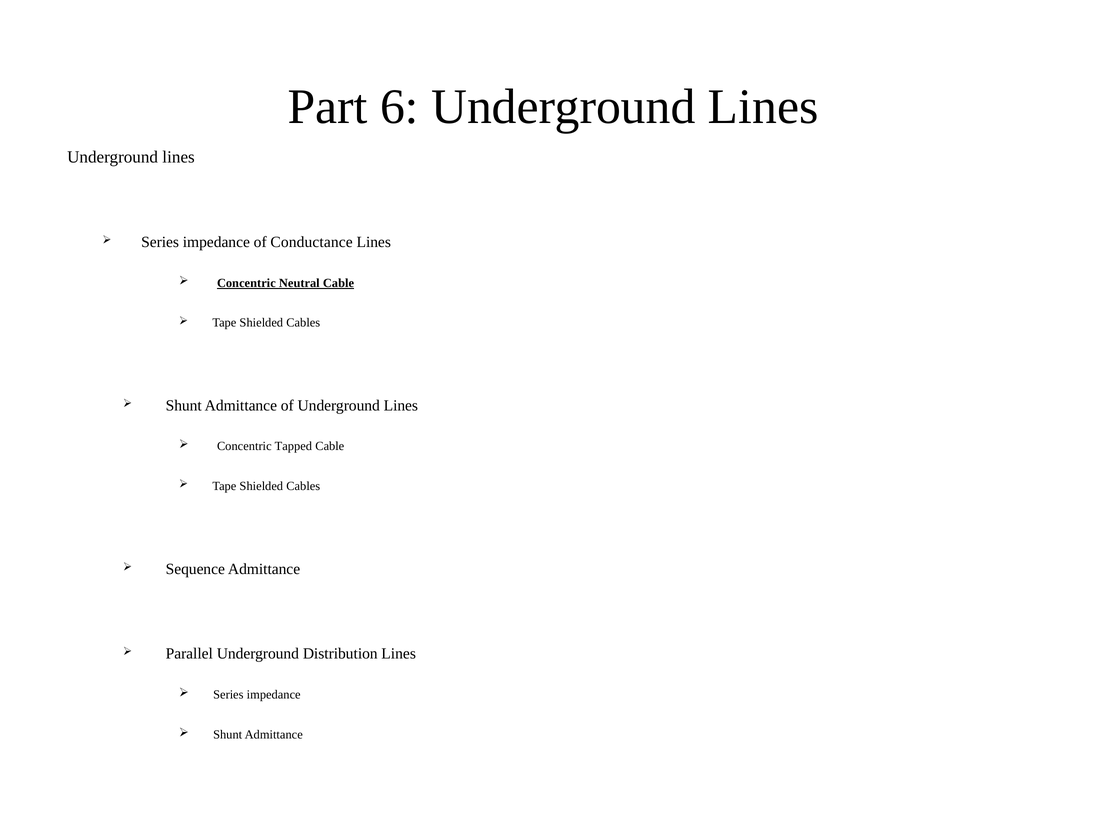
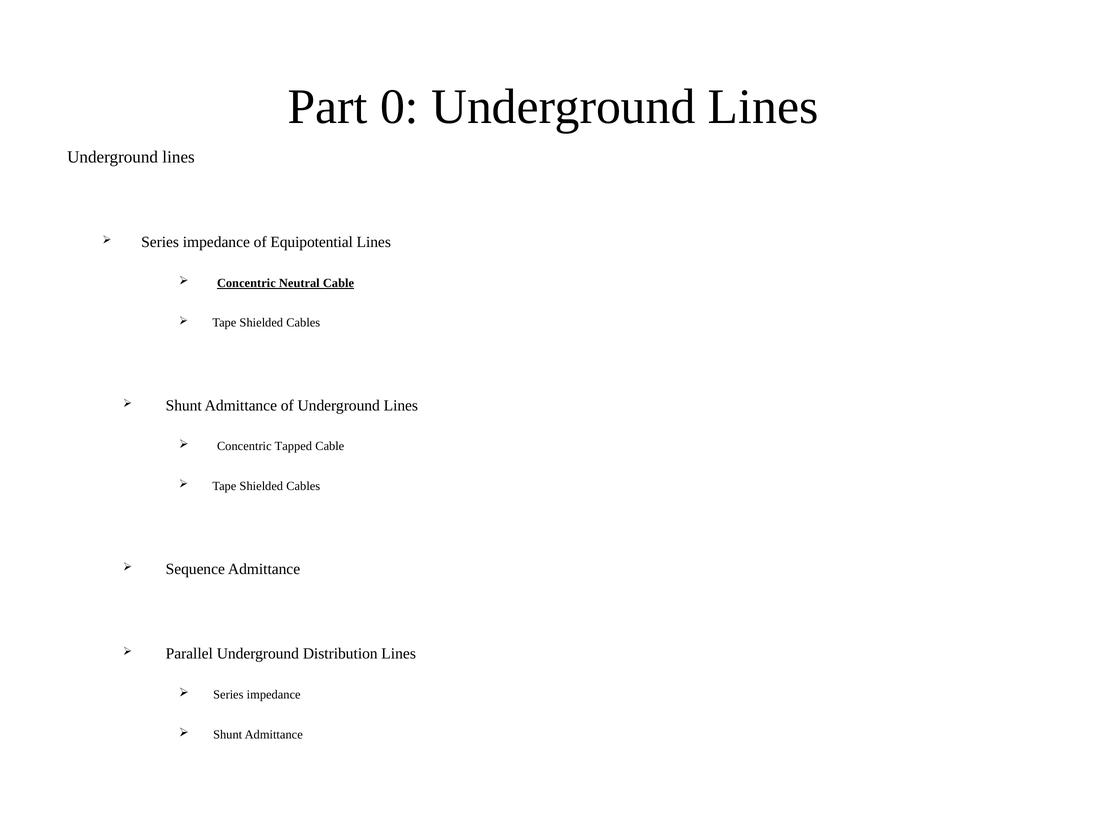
6: 6 -> 0 (399, 107)
Conductance: Conductance -> Equipotential (312, 242)
